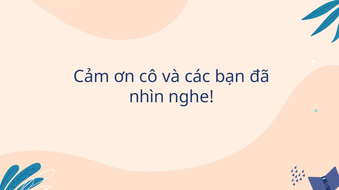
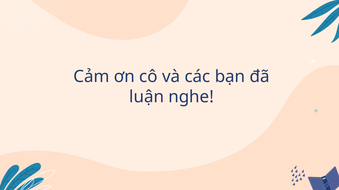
nhìn: nhìn -> luận (147, 97)
